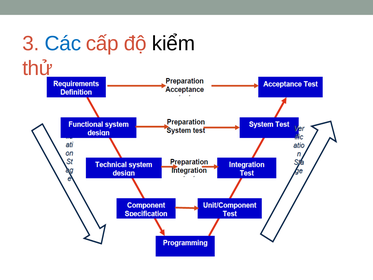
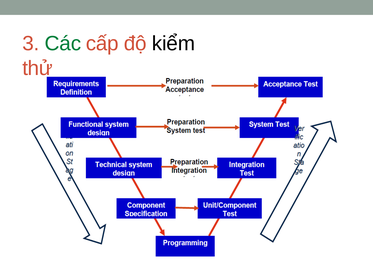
Các colour: blue -> green (63, 43)
